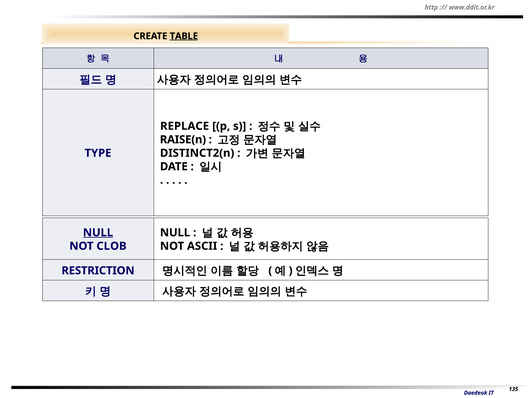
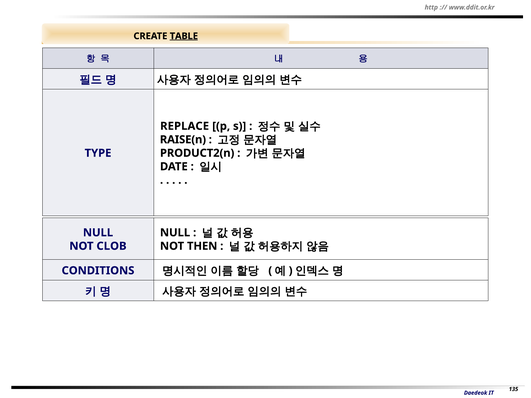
DISTINCT2(n: DISTINCT2(n -> PRODUCT2(n (197, 153)
NULL underline: present -> none (98, 233)
ASCII: ASCII -> THEN (202, 246)
RESTRICTION: RESTRICTION -> CONDITIONS (98, 271)
